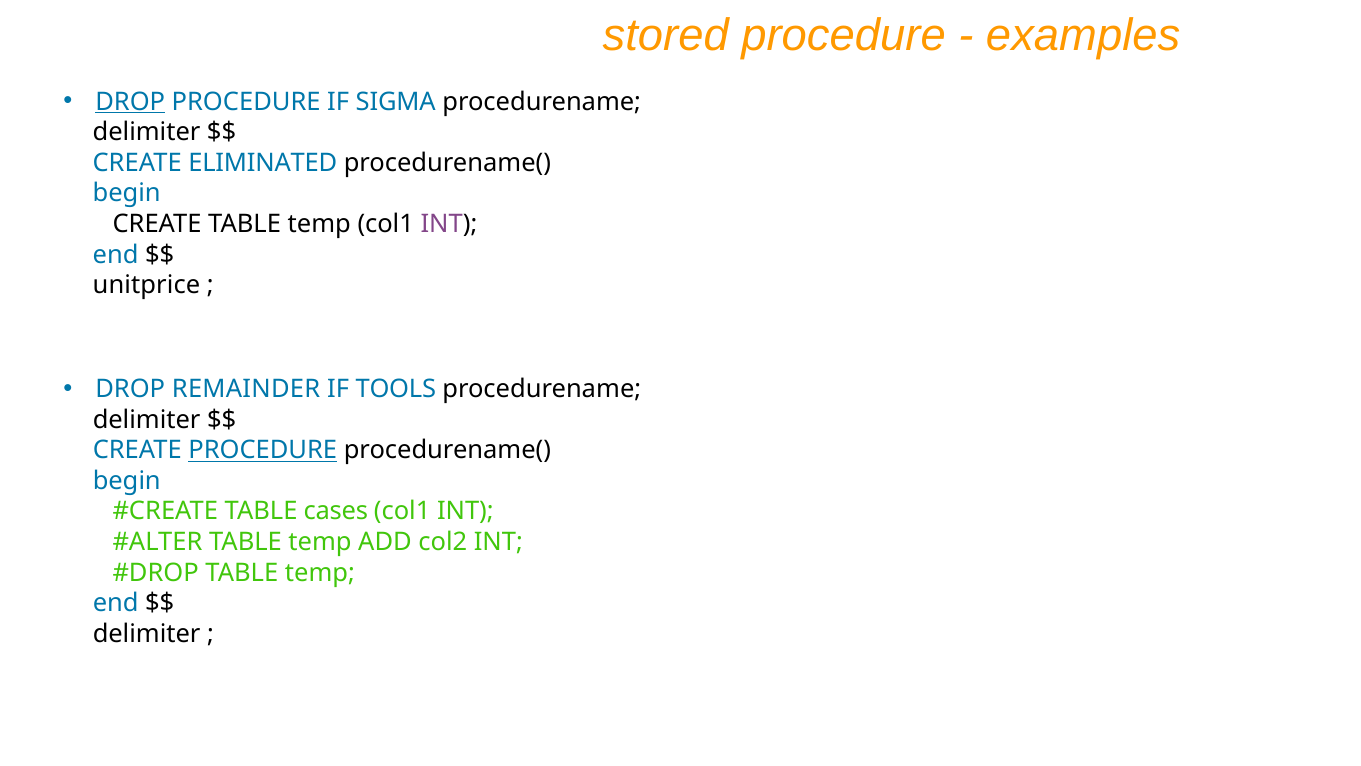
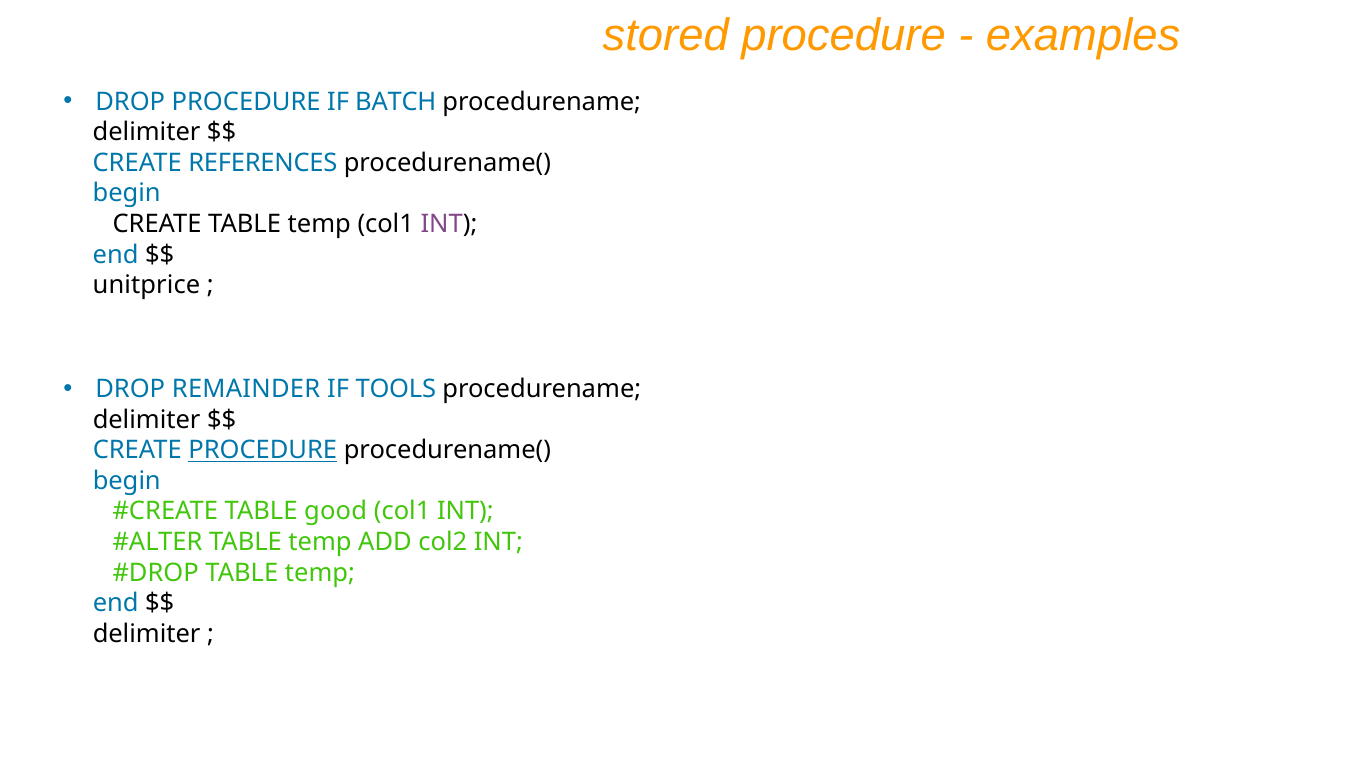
DROP underline: present -> none (130, 102)
SIGMA: SIGMA -> BATCH (396, 102)
ELIMINATED: ELIMINATED -> REFERENCES (263, 163)
cases: cases -> good (336, 511)
